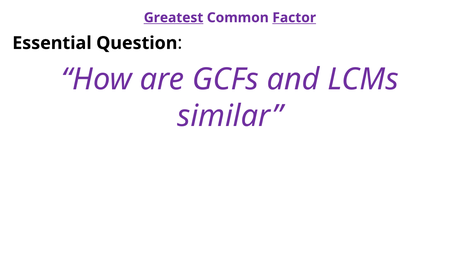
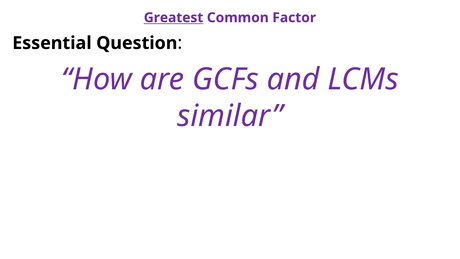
Factor underline: present -> none (294, 18)
